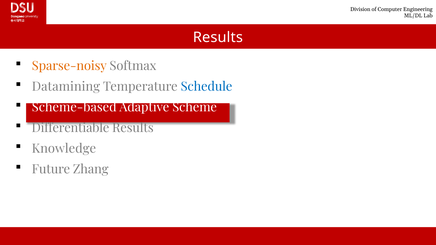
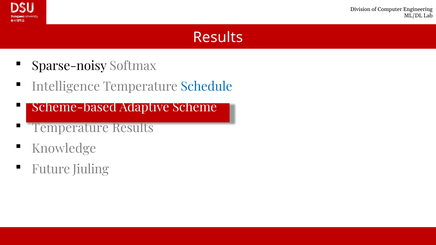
Sparse-noisy colour: orange -> black (69, 66)
Datamining: Datamining -> Intelligence (66, 87)
Differentiable: Differentiable -> Temperature (70, 128)
Zhang: Zhang -> Jiuling (91, 170)
